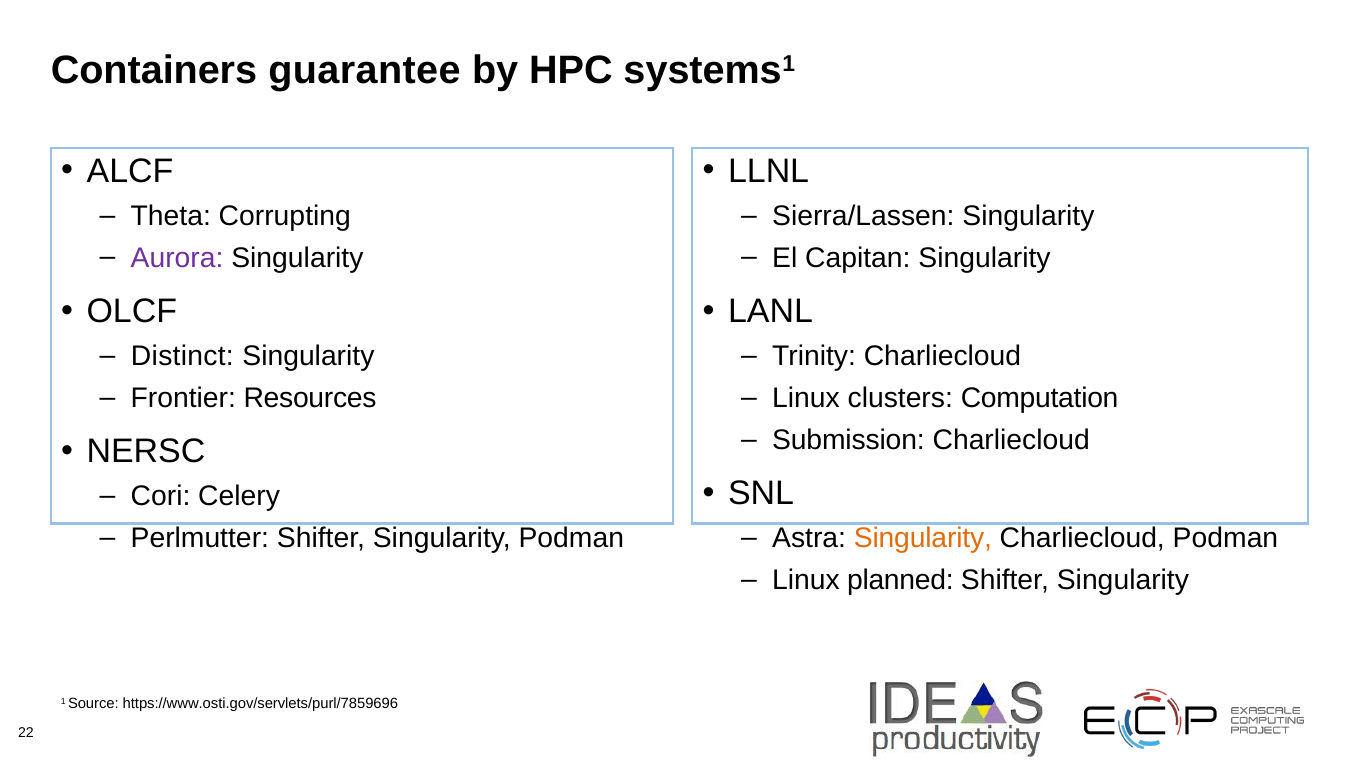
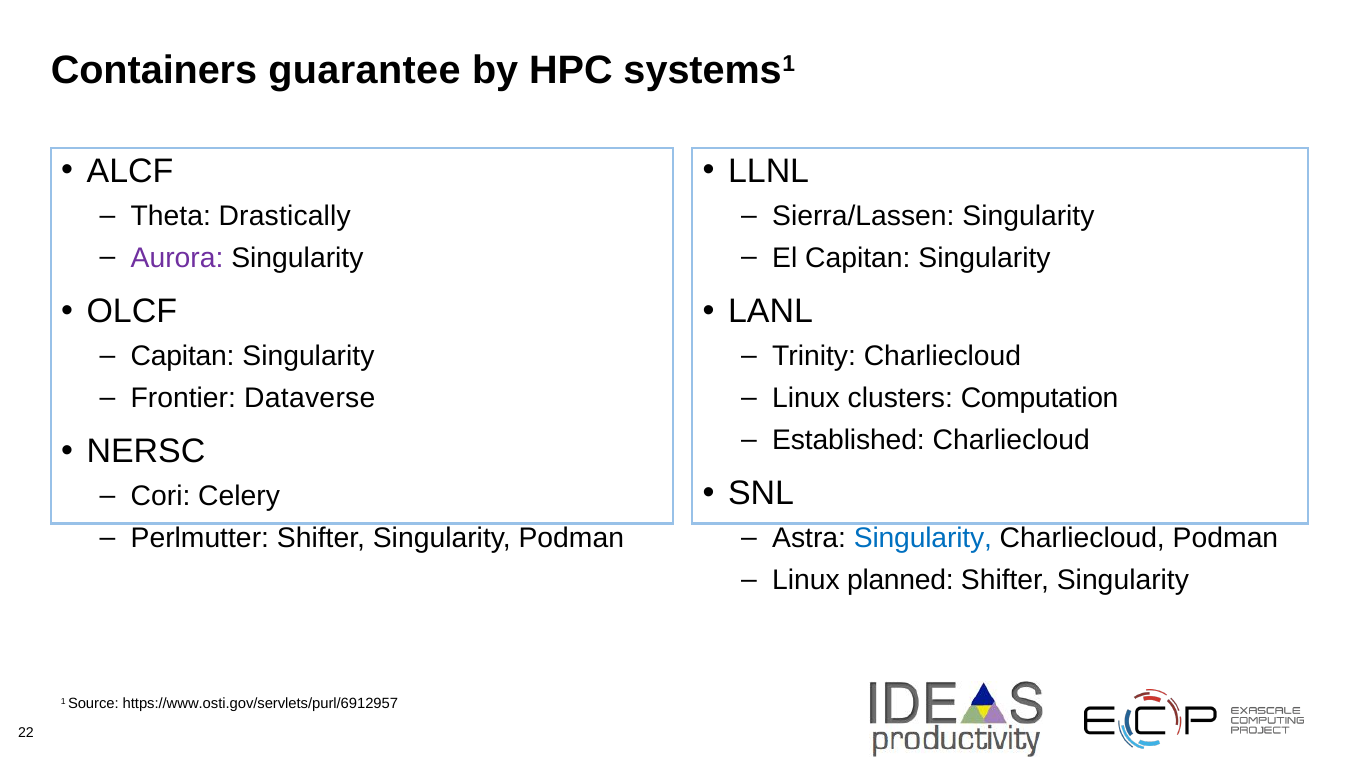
Corrupting: Corrupting -> Drastically (285, 216)
Distinct: Distinct -> Capitan (183, 356)
Resources: Resources -> Dataverse (310, 398)
Submission: Submission -> Established (848, 440)
Singularity colour: orange -> blue (923, 538)
https://www.osti.gov/servlets/purl/7859696: https://www.osti.gov/servlets/purl/7859696 -> https://www.osti.gov/servlets/purl/6912957 (260, 703)
